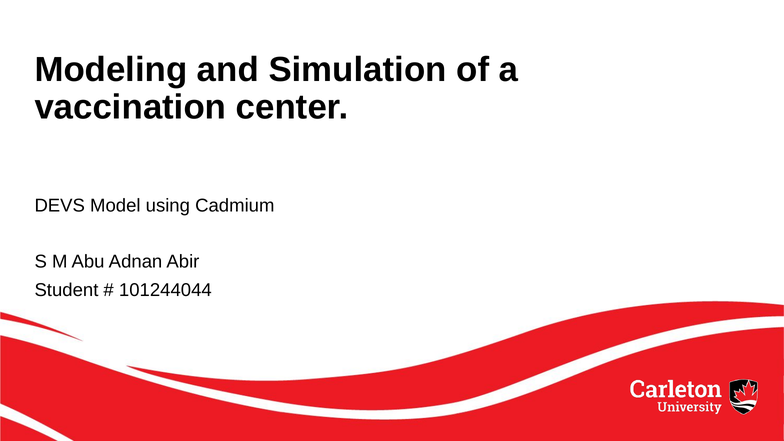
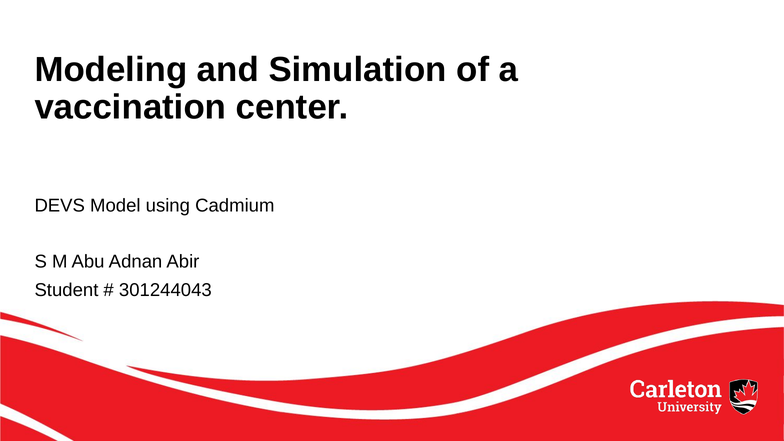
101244044: 101244044 -> 301244043 (165, 290)
